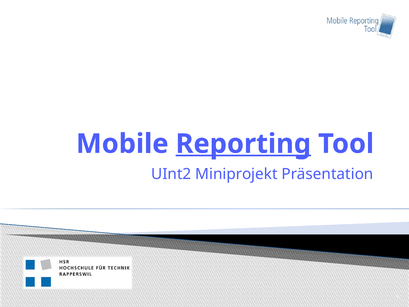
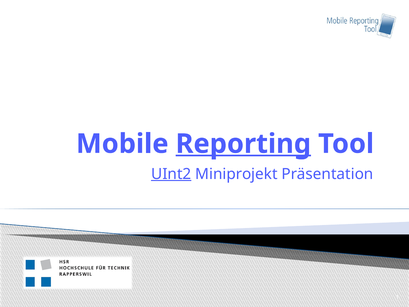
UInt2 underline: none -> present (171, 174)
